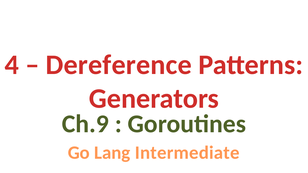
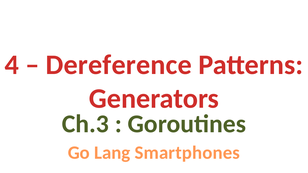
Ch.9: Ch.9 -> Ch.3 (85, 124)
Intermediate: Intermediate -> Smartphones (187, 153)
